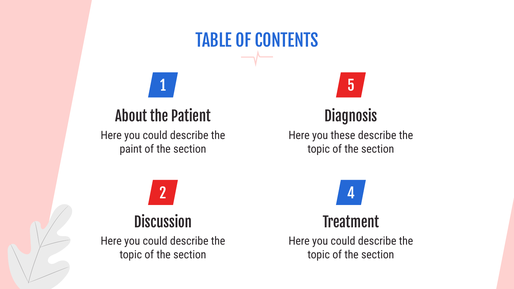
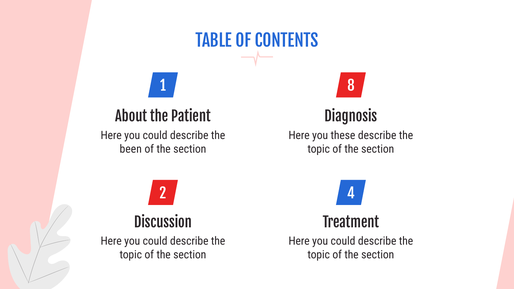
5: 5 -> 8 (351, 86)
paint: paint -> been (131, 149)
